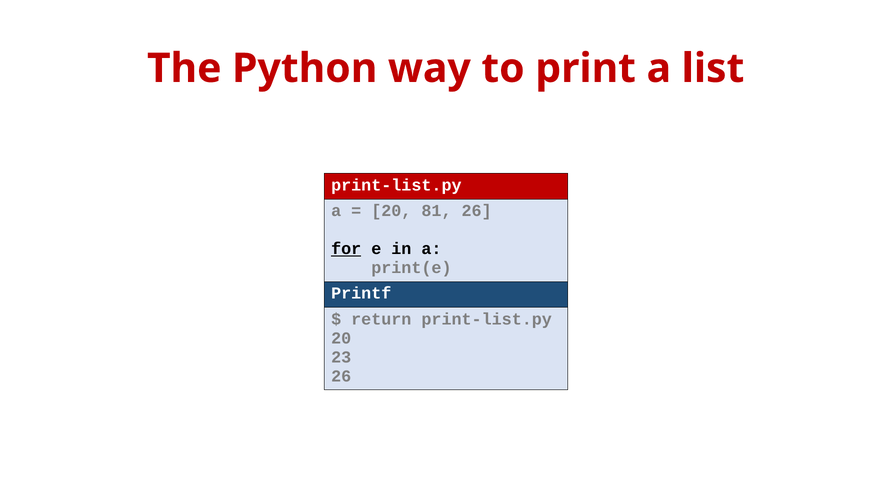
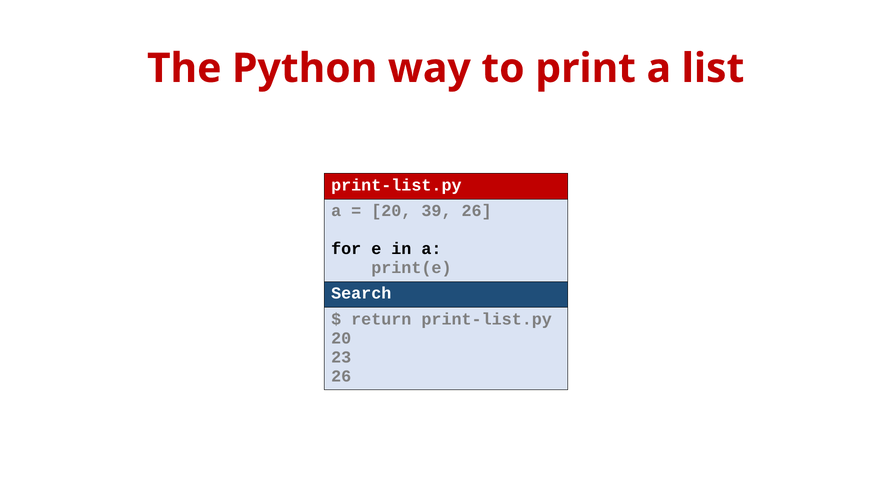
81: 81 -> 39 (436, 211)
for underline: present -> none (346, 249)
Printf: Printf -> Search (361, 293)
